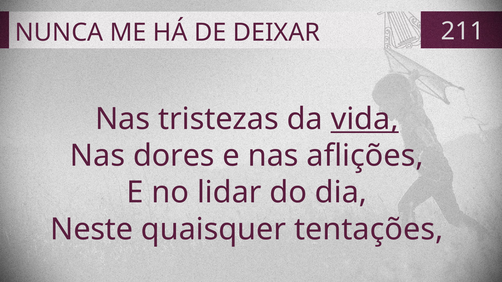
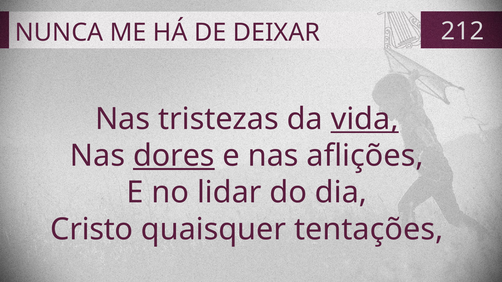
211: 211 -> 212 (463, 31)
dores underline: none -> present (174, 156)
Neste: Neste -> Cristo (92, 230)
